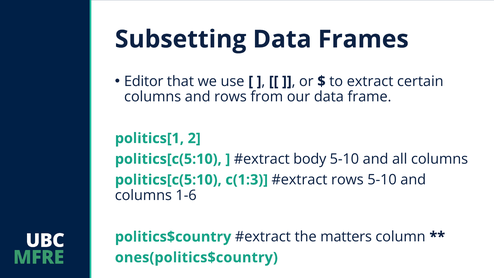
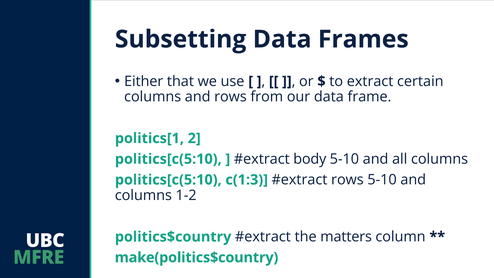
Editor: Editor -> Either (144, 81)
1-6: 1-6 -> 1-2 (186, 195)
ones(politics$country: ones(politics$country -> make(politics$country (197, 257)
